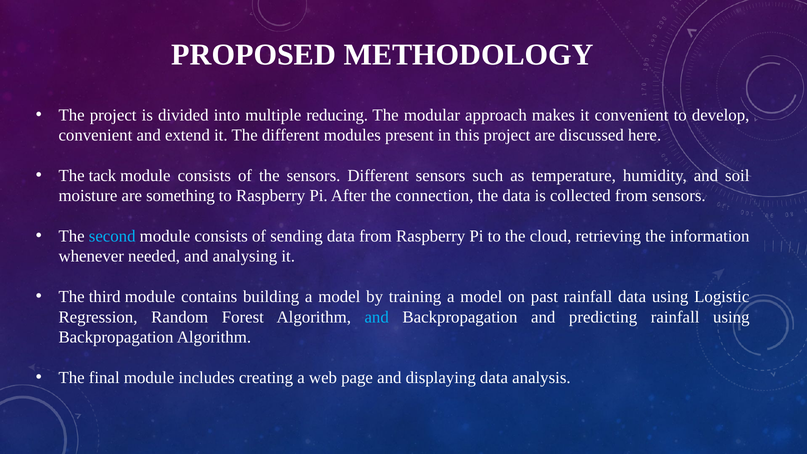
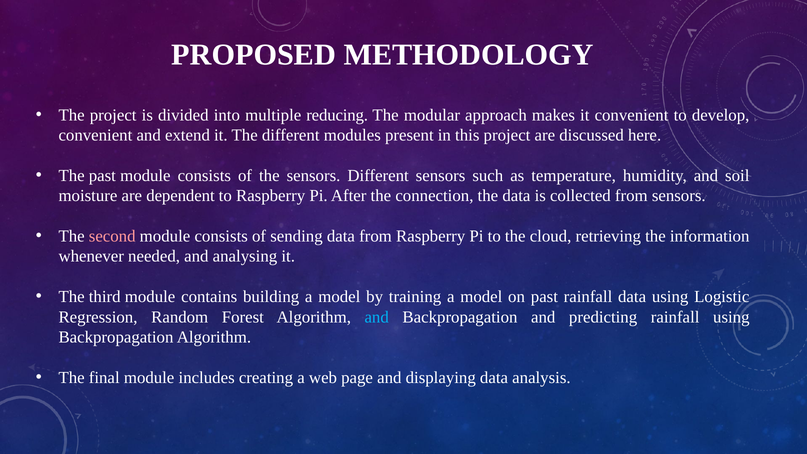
The tack: tack -> past (102, 176)
something: something -> dependent (180, 196)
second colour: light blue -> pink (112, 236)
